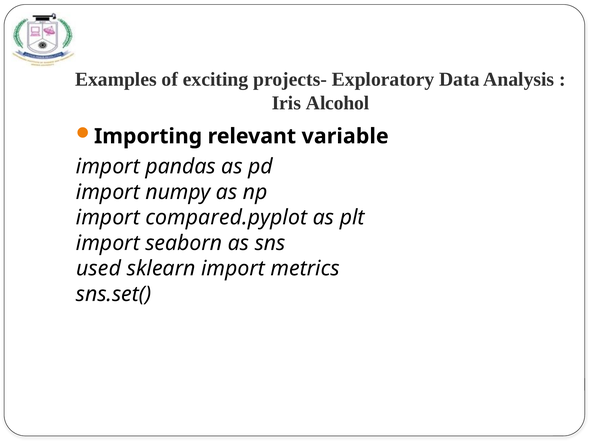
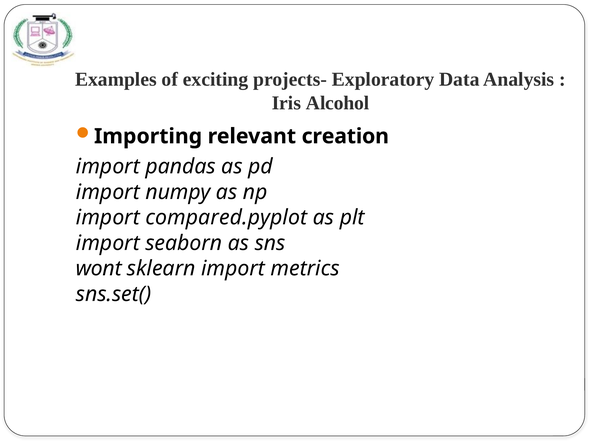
variable: variable -> creation (345, 136)
used: used -> wont (99, 268)
